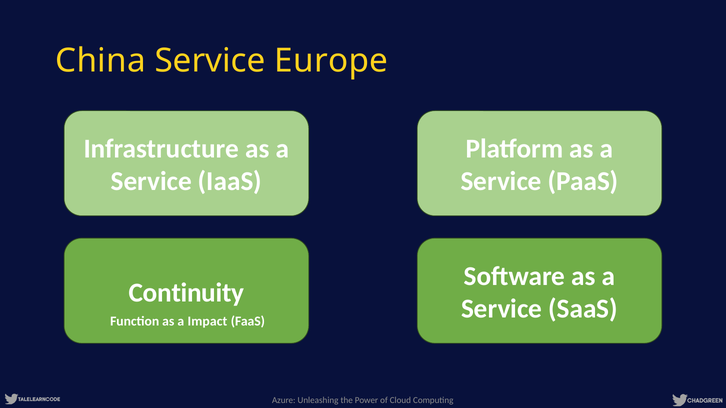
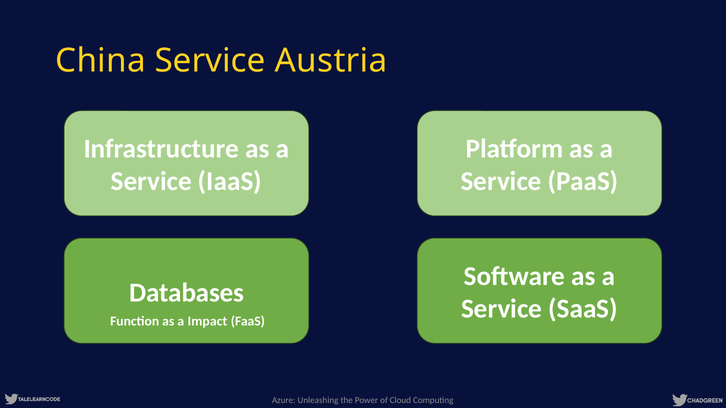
Europe: Europe -> Austria (331, 61)
Continuity: Continuity -> Databases (186, 293)
